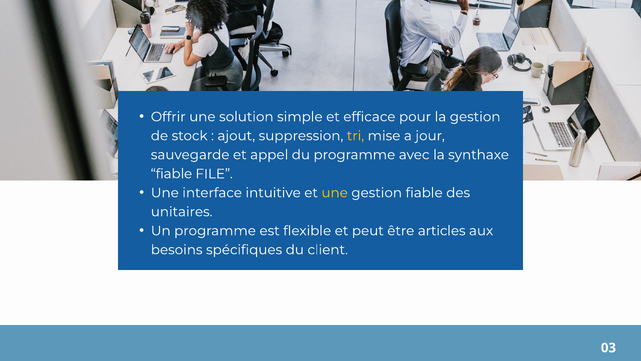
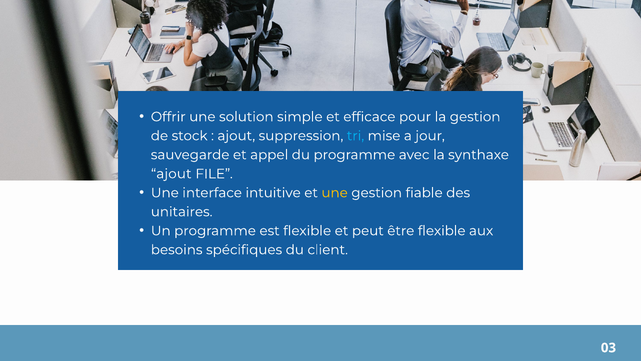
tri colour: yellow -> light blue (355, 136)
fiable: fiable -> ajout (171, 174)
être articles: articles -> flexible (442, 231)
